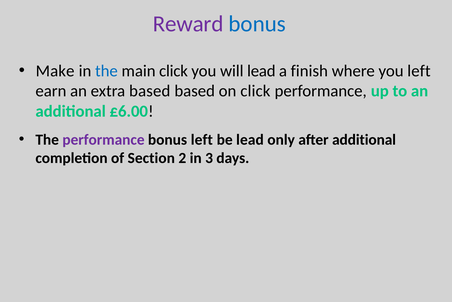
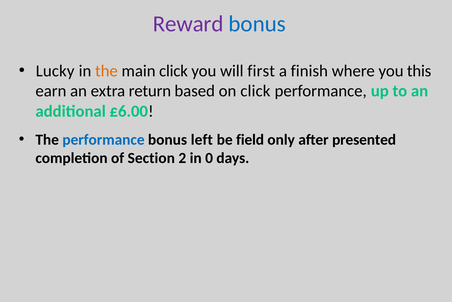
Make: Make -> Lucky (55, 71)
the colour: blue -> orange (106, 71)
will lead: lead -> first (261, 71)
you left: left -> this (419, 71)
extra based: based -> return (150, 91)
performance colour: purple -> blue (103, 139)
be lead: lead -> field (250, 139)
after additional: additional -> presented (364, 139)
3: 3 -> 0 (209, 158)
